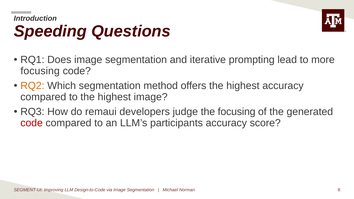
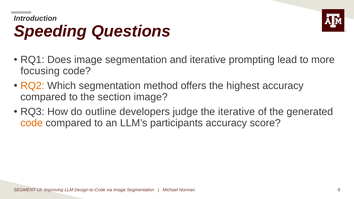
to the highest: highest -> section (114, 97)
remaui: remaui -> outline (101, 112)
the focusing: focusing -> iterative (237, 112)
code colour: red -> orange (32, 123)
